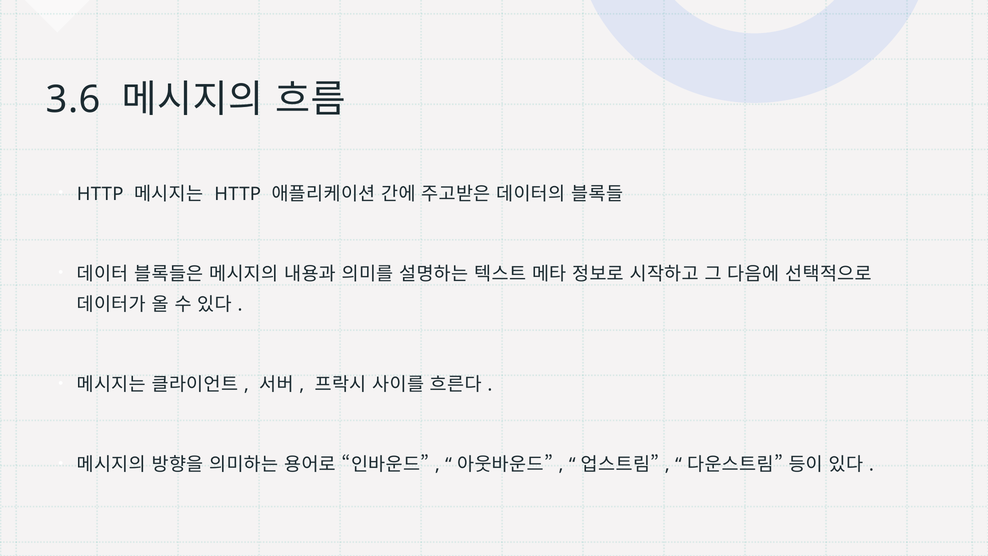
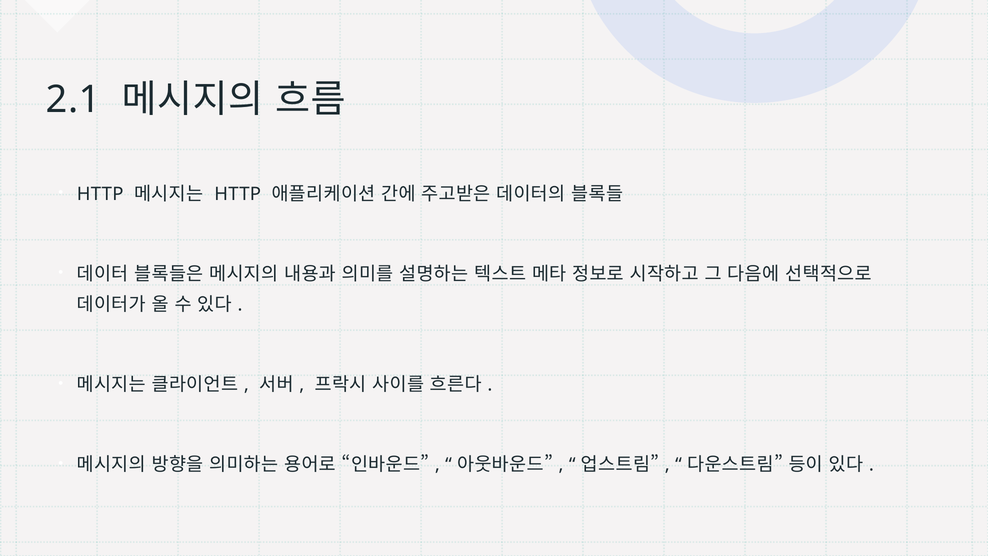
3.6: 3.6 -> 2.1 (73, 99)
